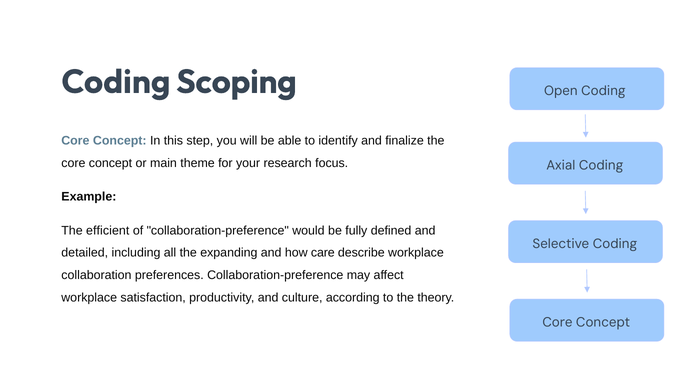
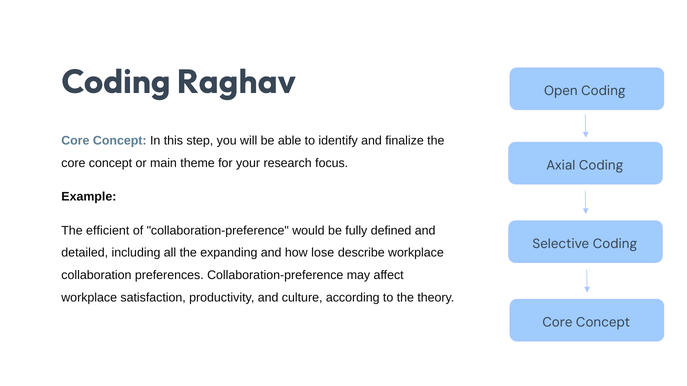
Scoping: Scoping -> Raghav (236, 82)
care: care -> lose (323, 253)
